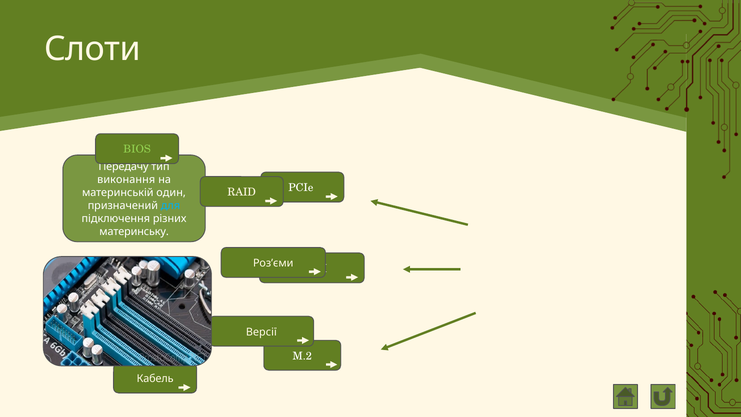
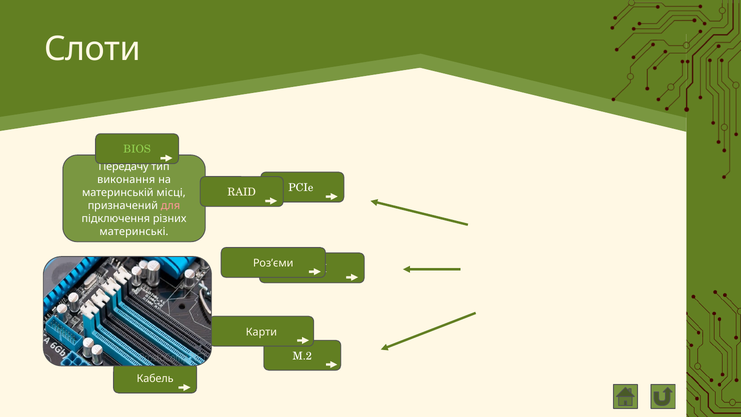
один: один -> місці (171, 193)
для colour: light blue -> pink (170, 206)
материнську: материнську -> материнські (134, 231)
Версії: Версії -> Карти (261, 332)
